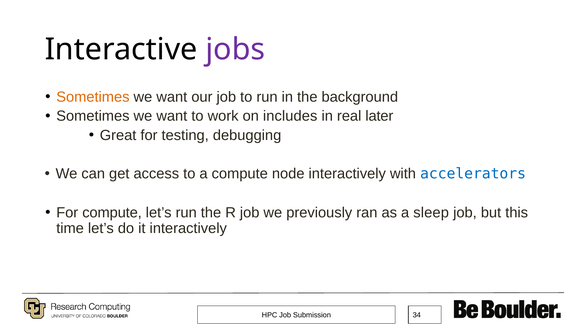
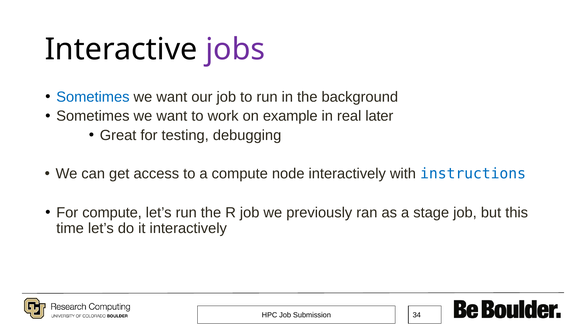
Sometimes colour: orange -> blue (93, 97)
includes: includes -> example (290, 116)
accelerators: accelerators -> instructions (473, 174)
sleep: sleep -> stage (431, 212)
